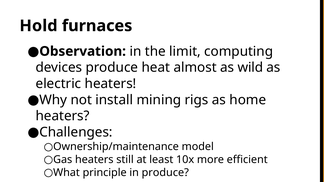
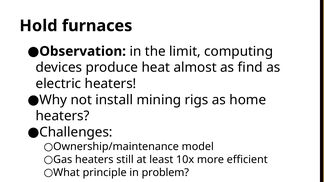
wild: wild -> find (250, 68)
in produce: produce -> problem (165, 173)
